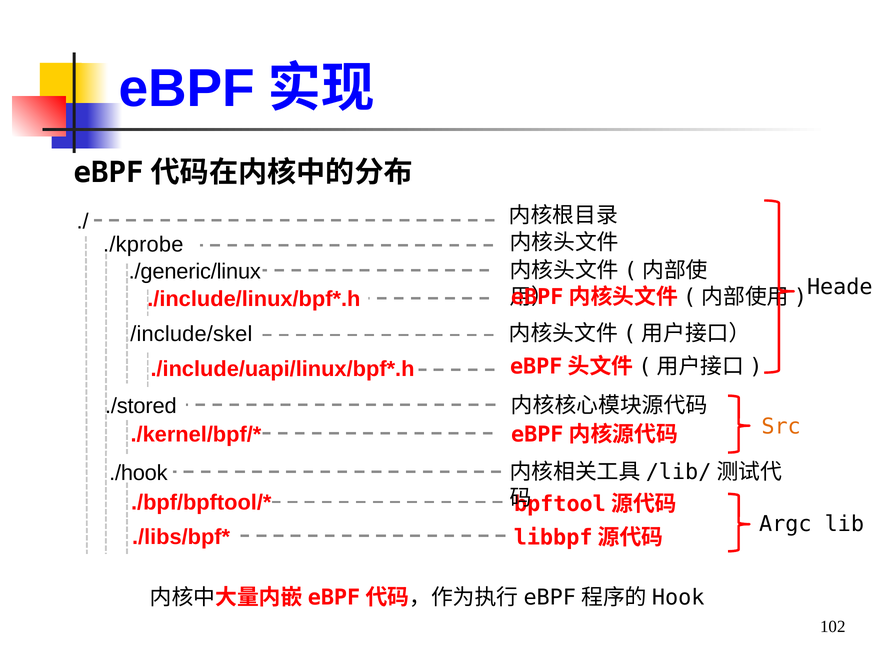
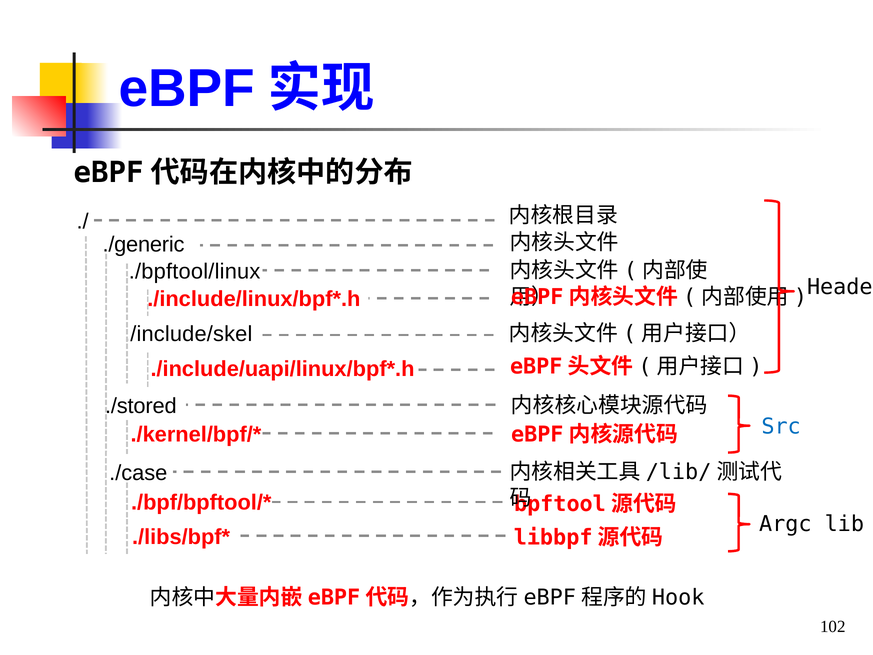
./kprobe: ./kprobe -> ./generic (144, 245)
./generic/linux: ./generic/linux -> ./bpftool/linux (195, 272)
Src colour: orange -> blue (781, 426)
./hook: ./hook -> ./case (138, 473)
